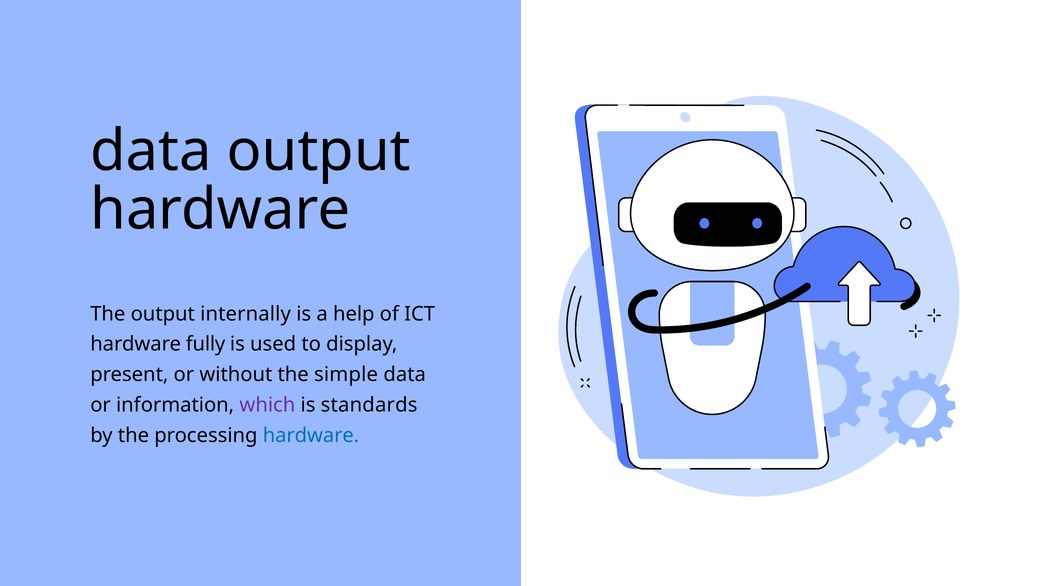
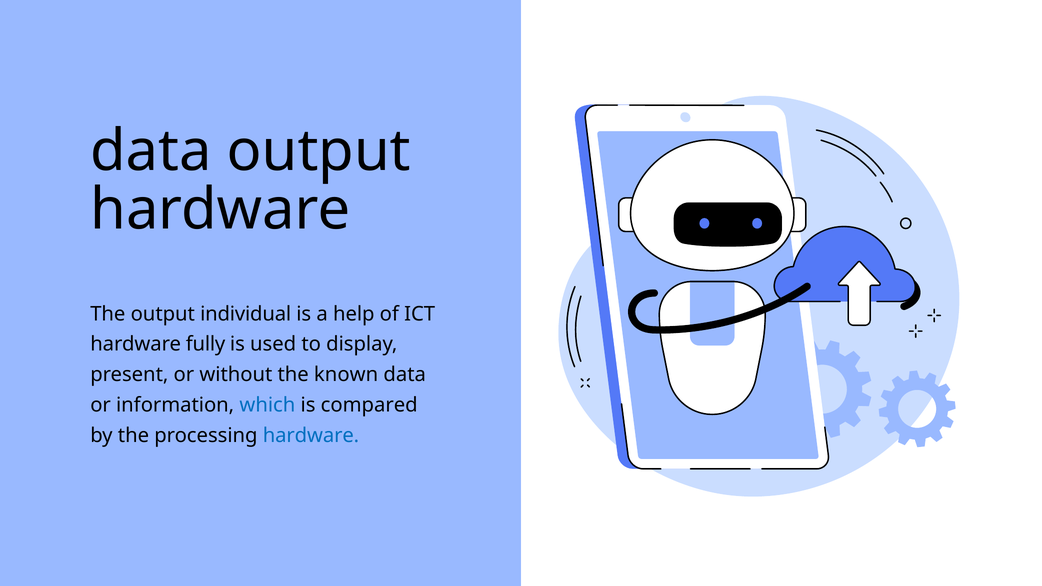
internally: internally -> individual (246, 314)
simple: simple -> known (346, 375)
which colour: purple -> blue (267, 405)
standards: standards -> compared (369, 405)
